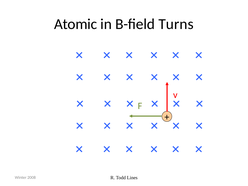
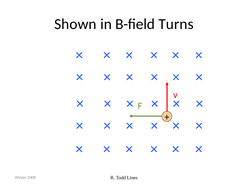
Atomic: Atomic -> Shown (75, 24)
